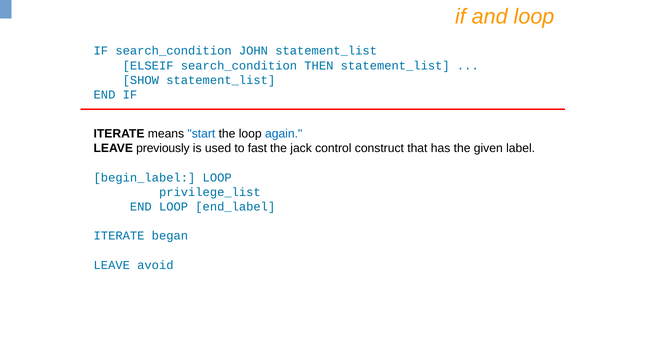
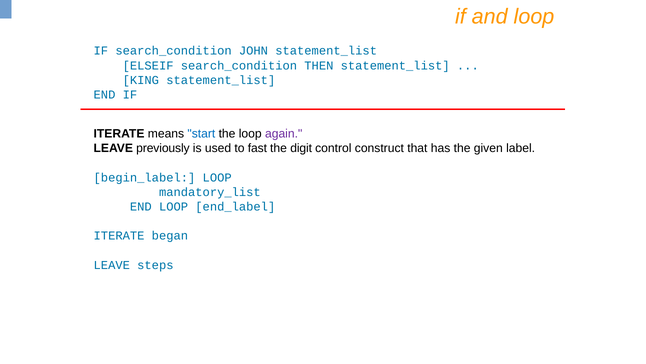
SHOW: SHOW -> KING (141, 80)
again colour: blue -> purple (284, 134)
jack: jack -> digit (301, 148)
privilege_list: privilege_list -> mandatory_list (210, 192)
avoid: avoid -> steps (155, 265)
